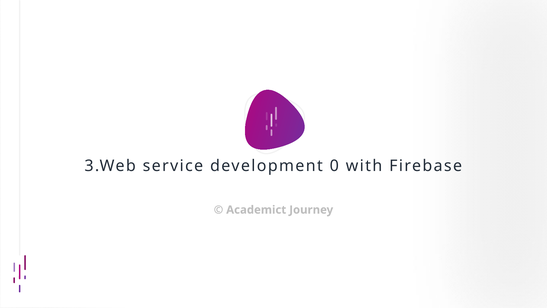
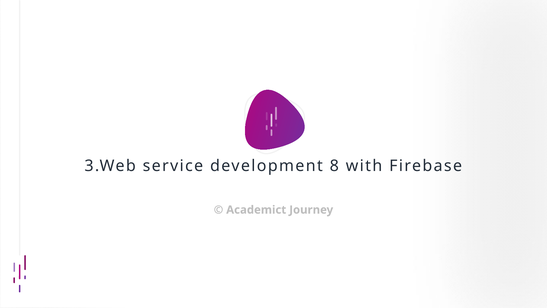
0: 0 -> 8 (334, 166)
